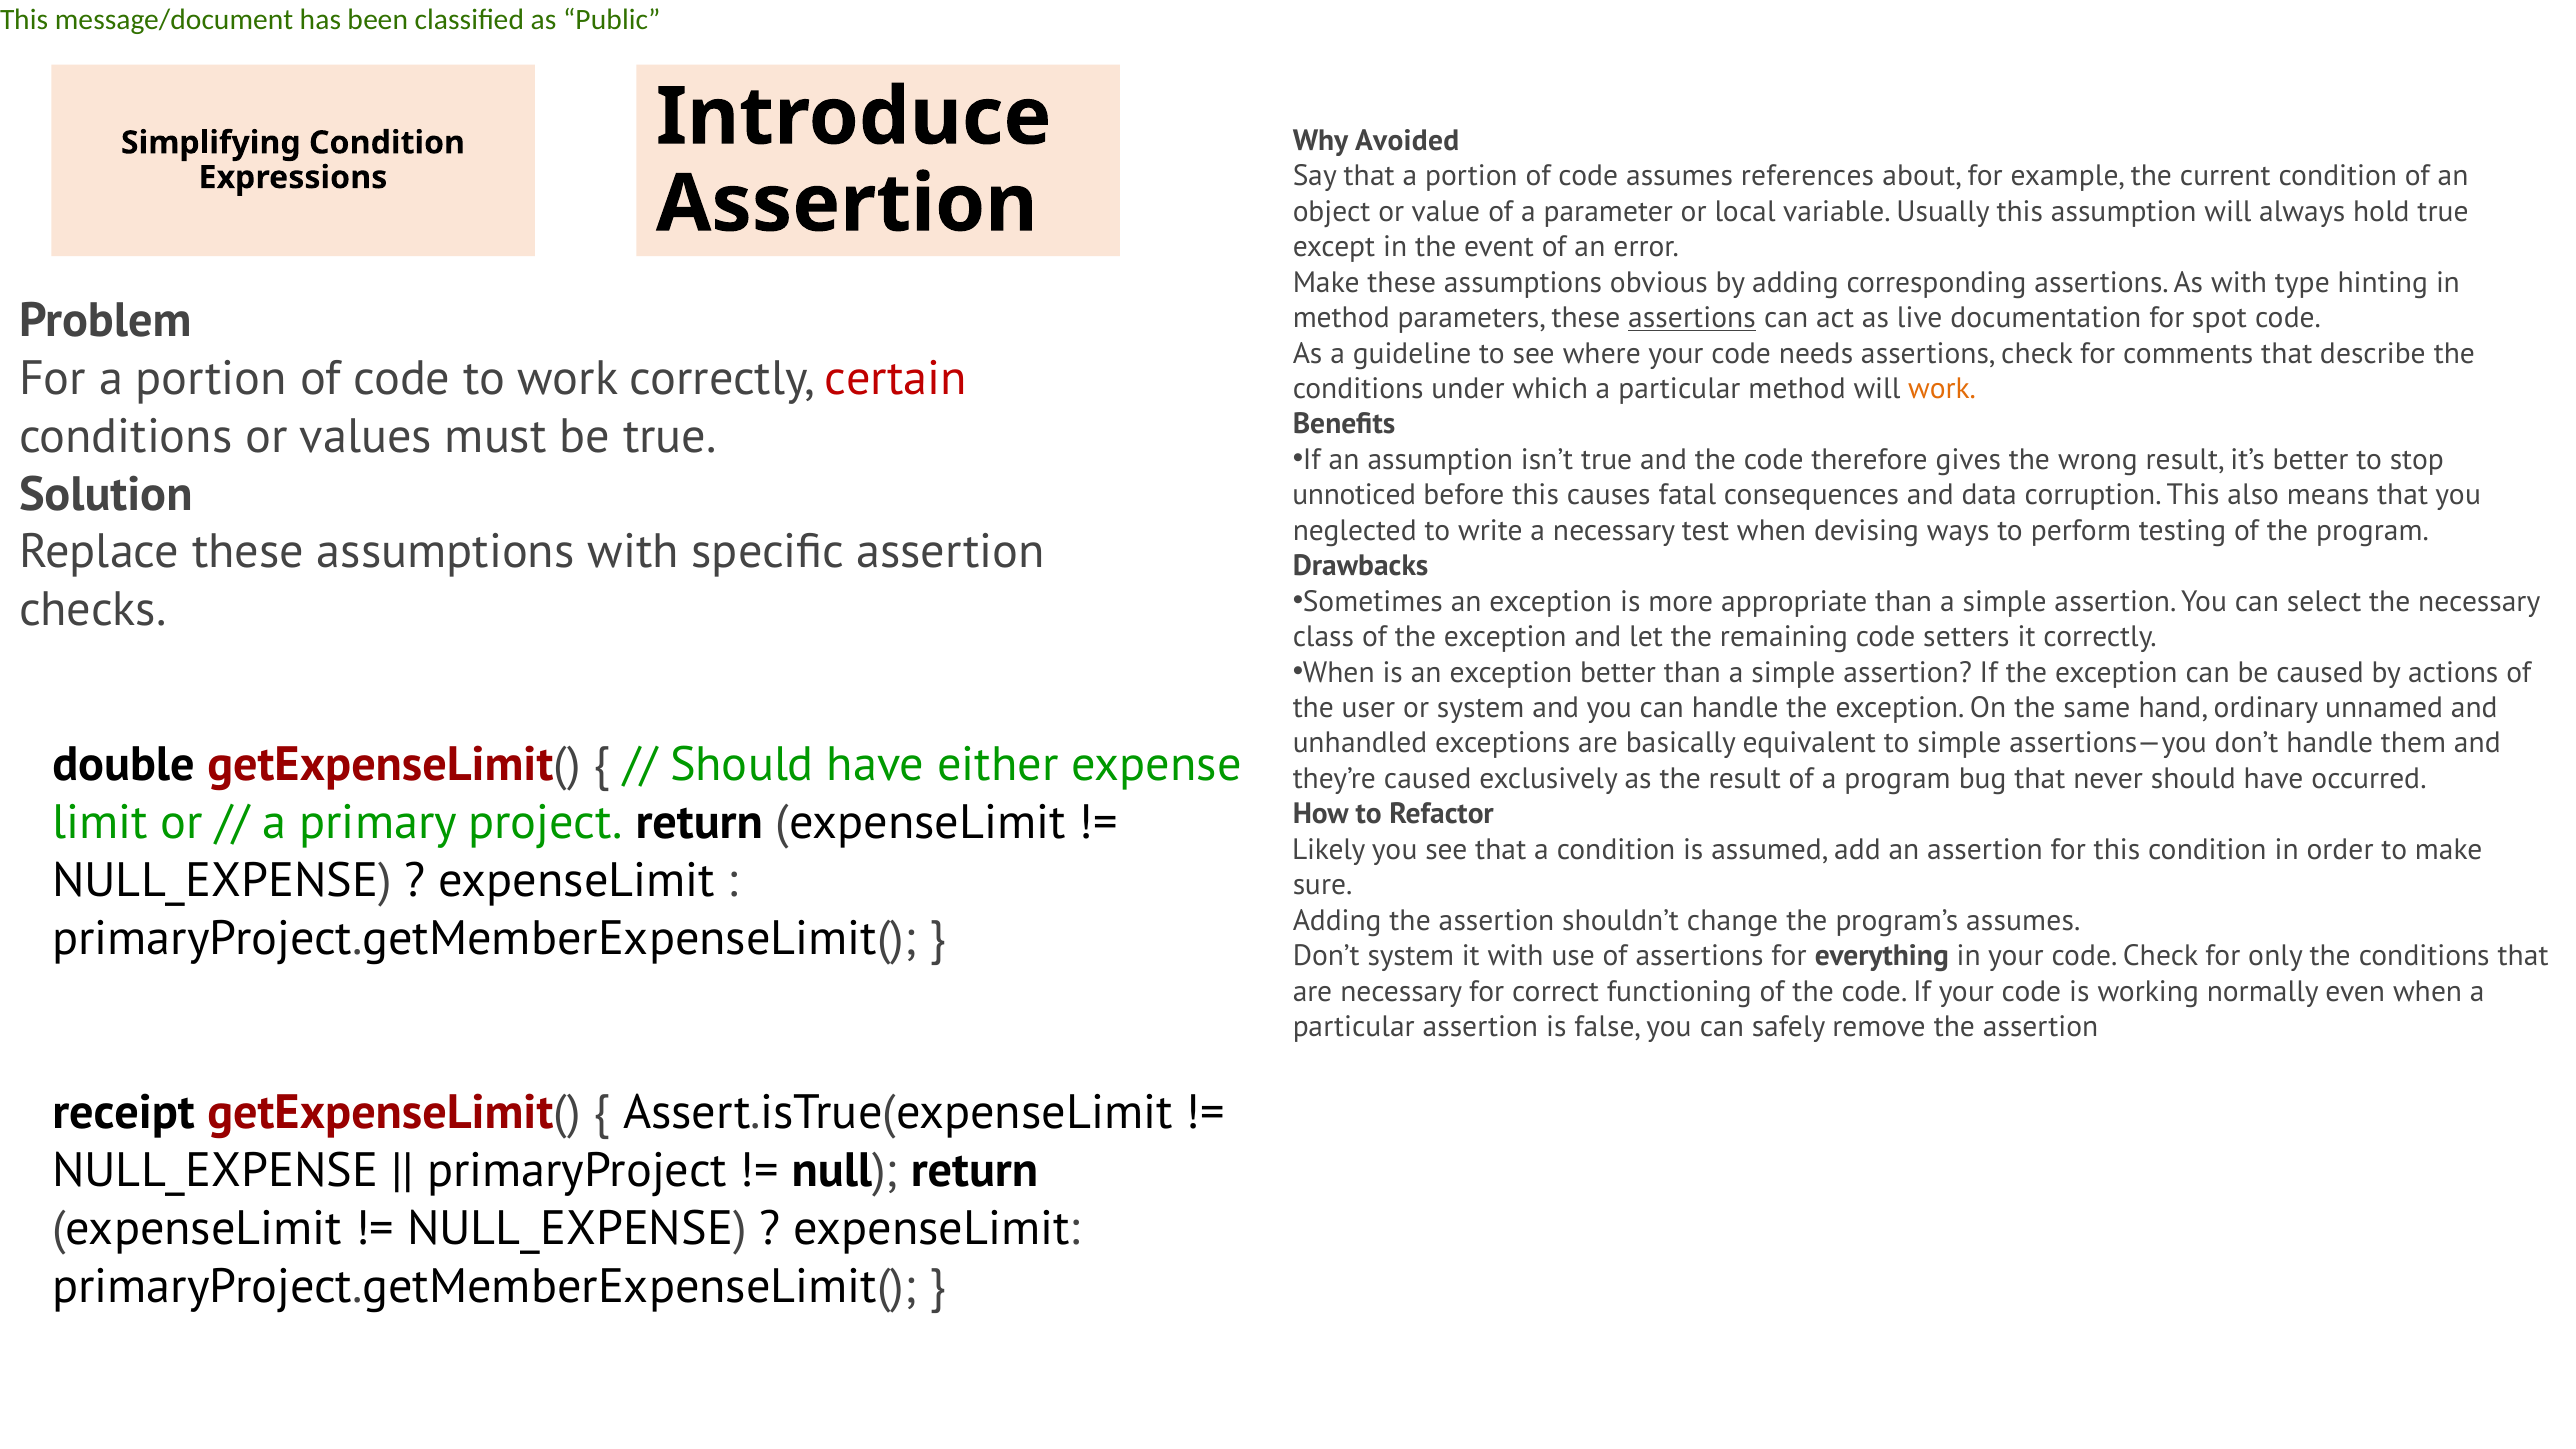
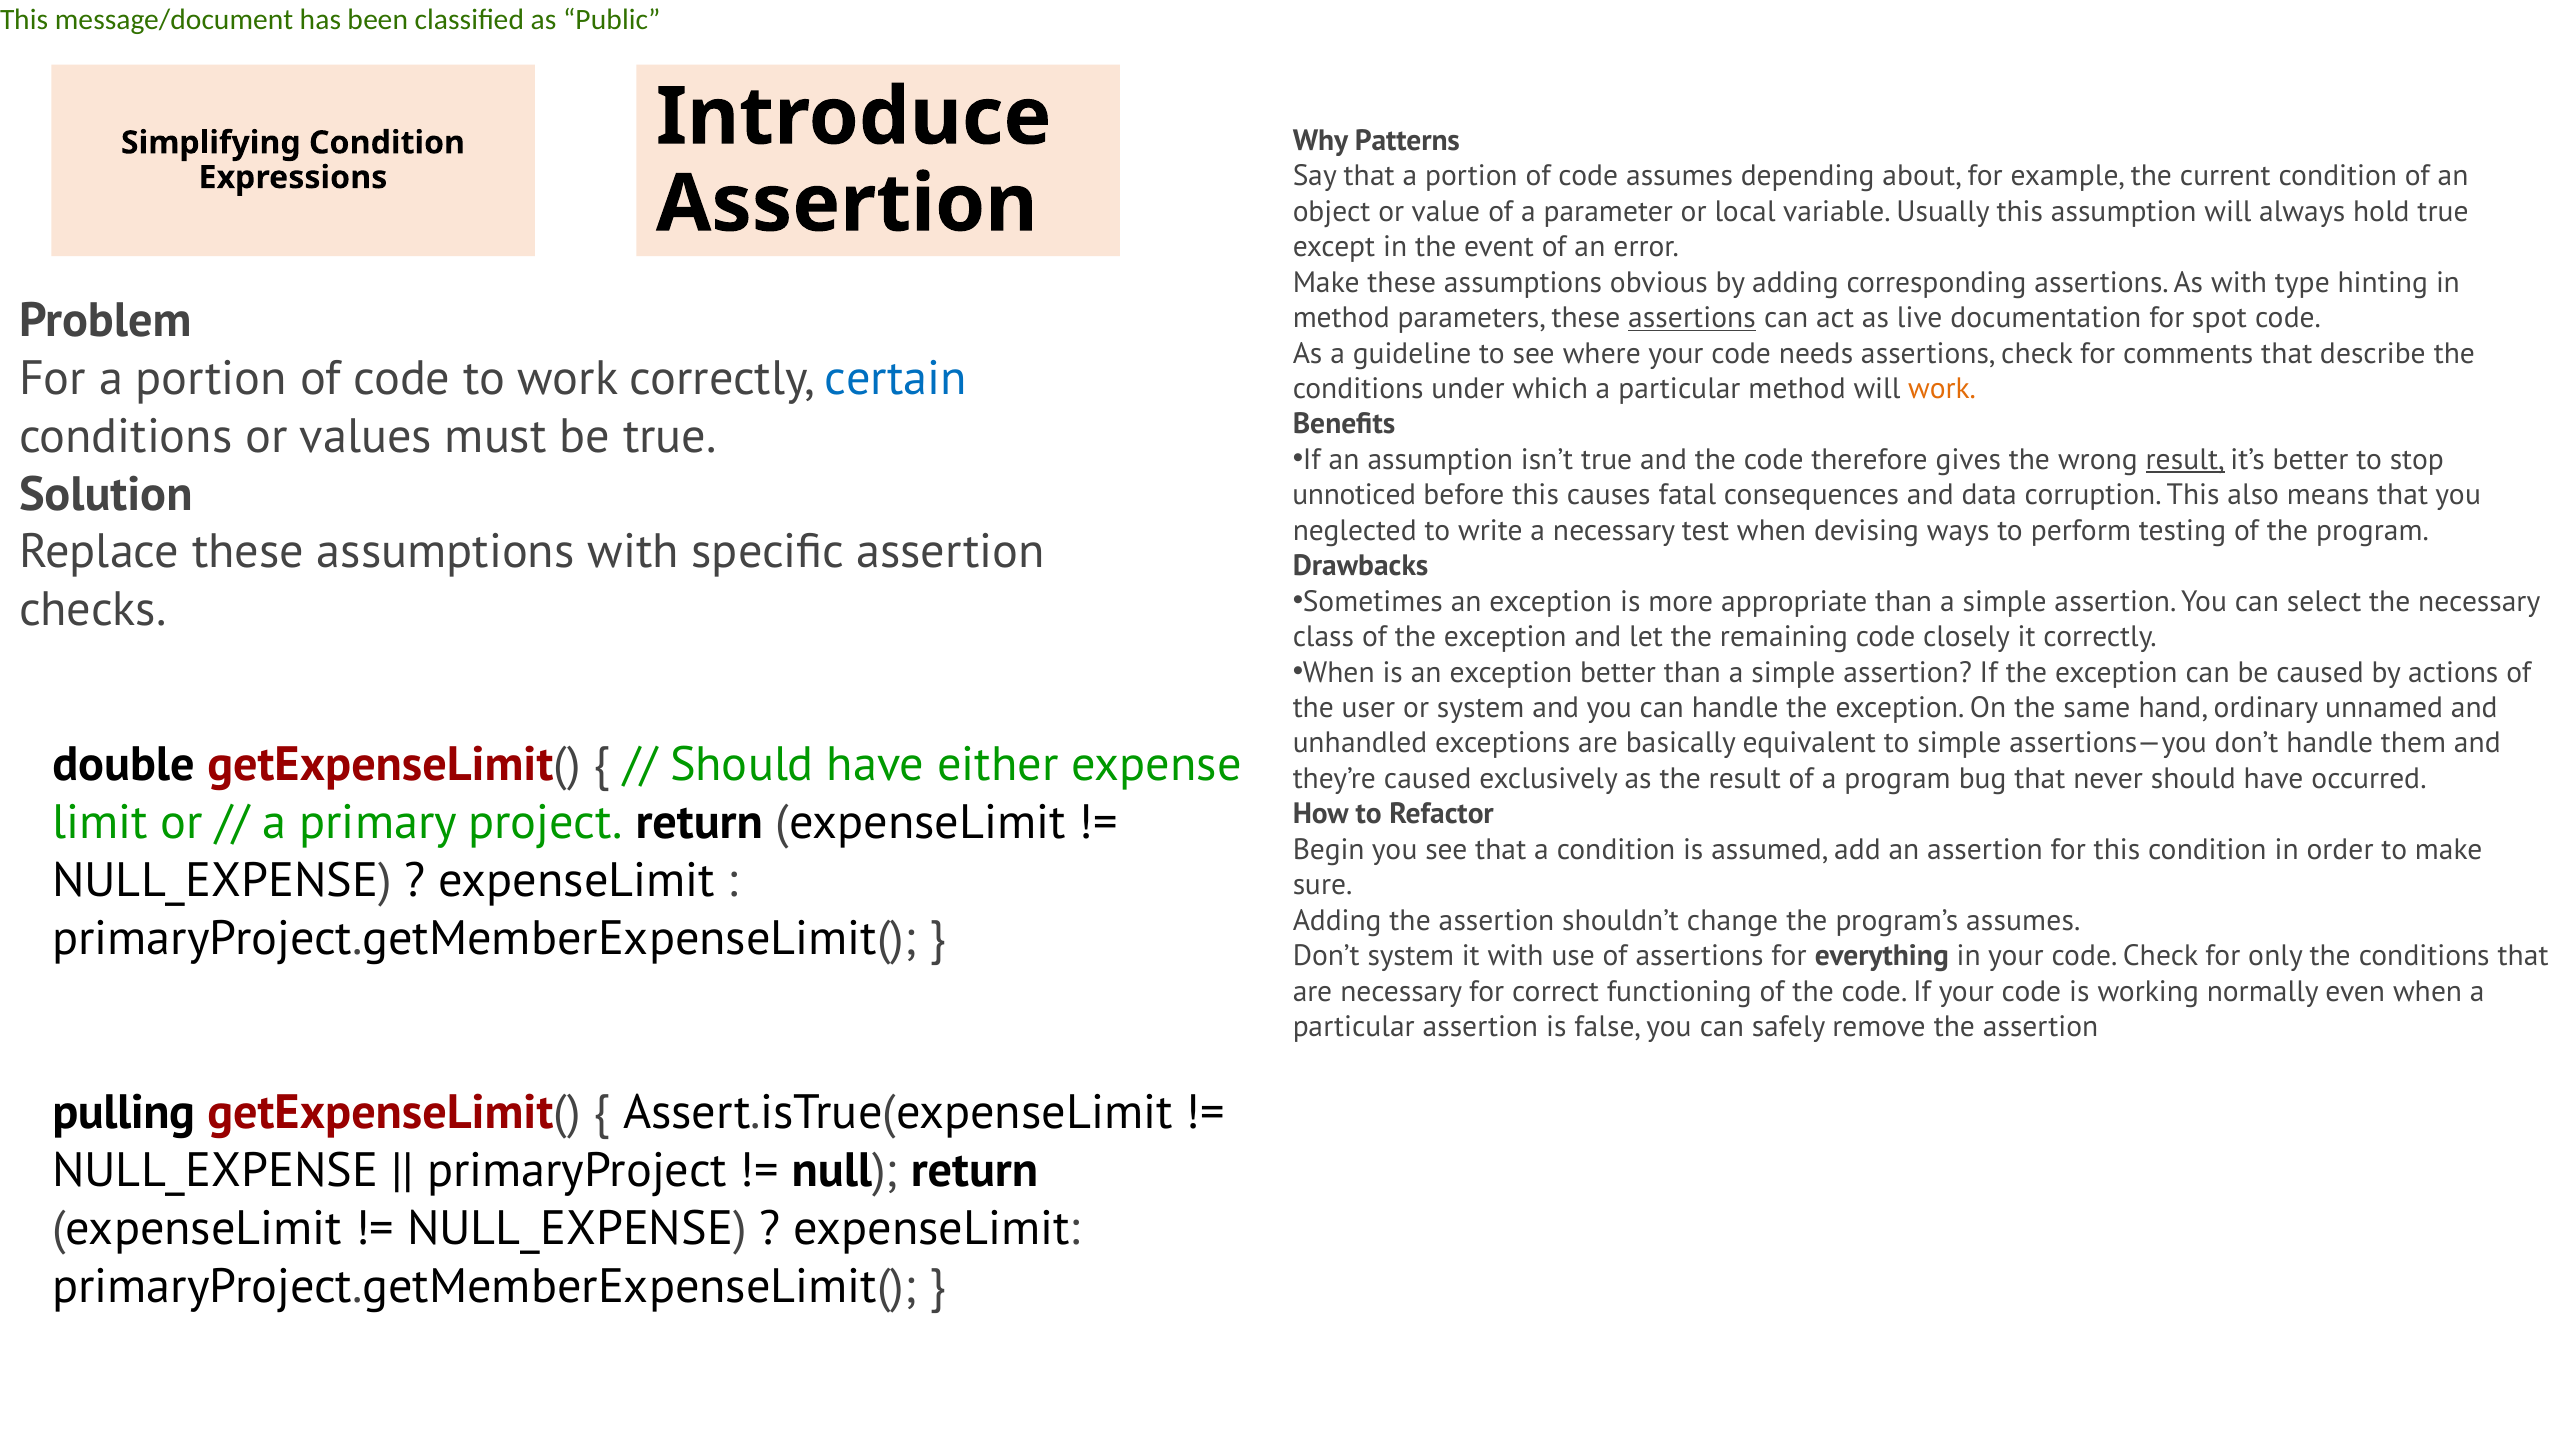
Avoided: Avoided -> Patterns (1407, 141)
references: references -> depending (1808, 176)
certain colour: red -> blue (896, 378)
result underline: none -> present (2185, 460)
setters: setters -> closely (1966, 637)
Likely: Likely -> Begin (1329, 850)
receipt: receipt -> pulling (124, 1112)
